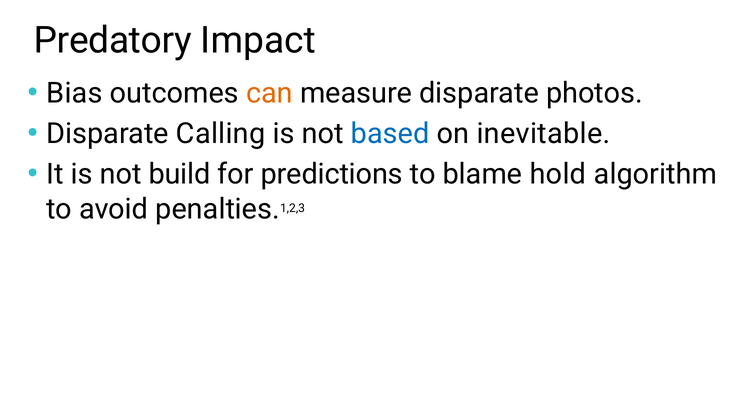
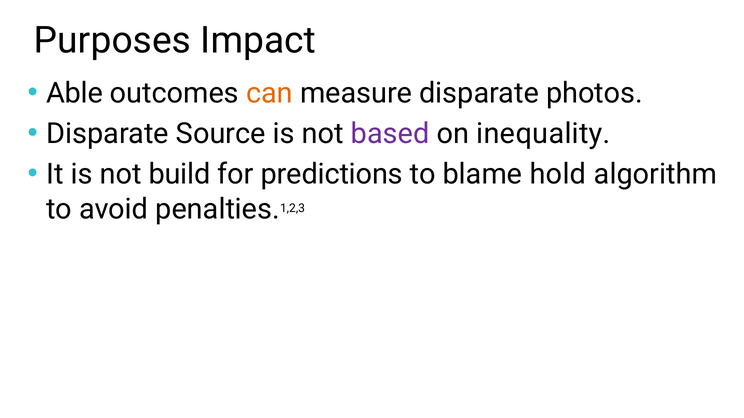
Predatory: Predatory -> Purposes (112, 41)
Bias: Bias -> Able (75, 93)
Calling: Calling -> Source (221, 134)
based colour: blue -> purple (390, 134)
inevitable: inevitable -> inequality (543, 134)
